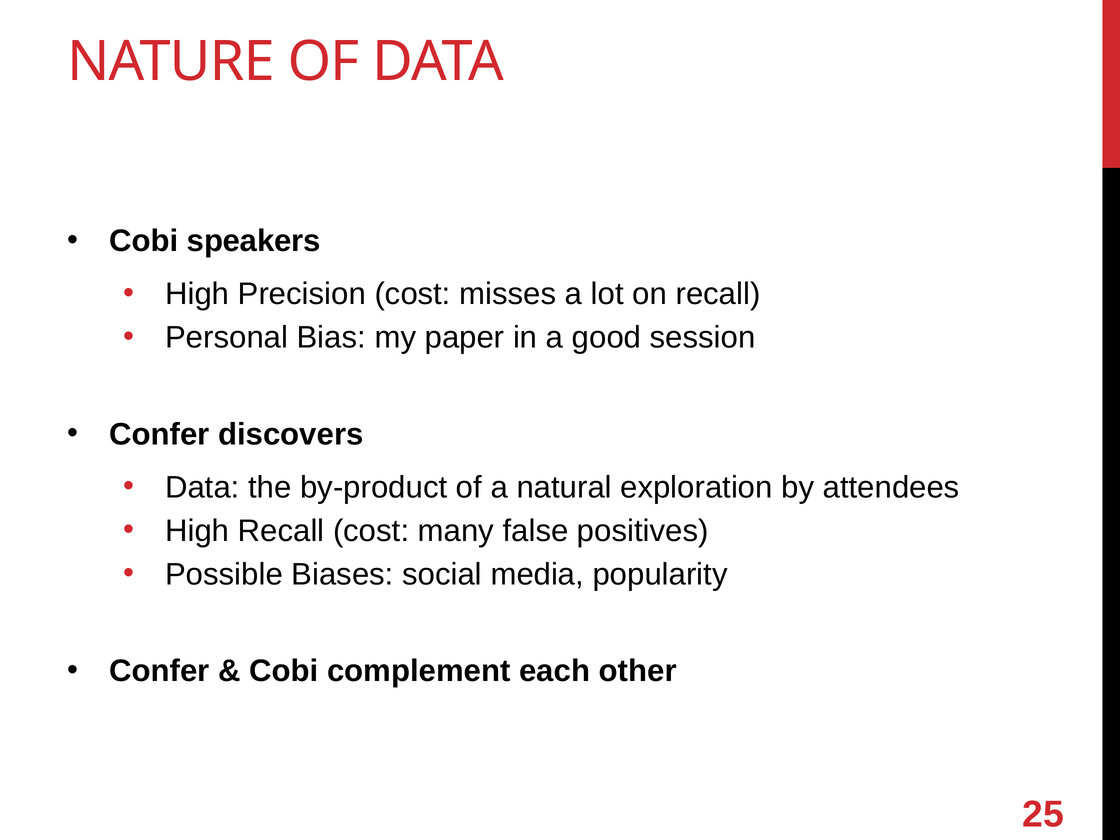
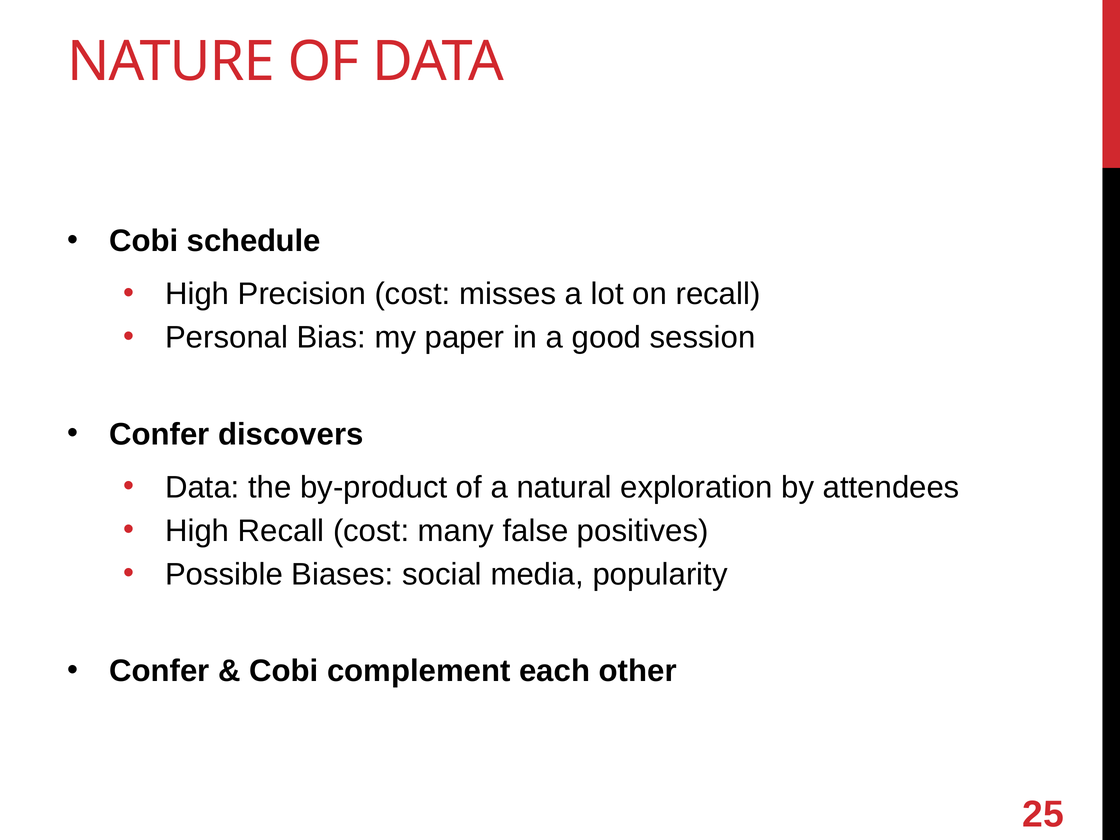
speakers: speakers -> schedule (254, 241)
